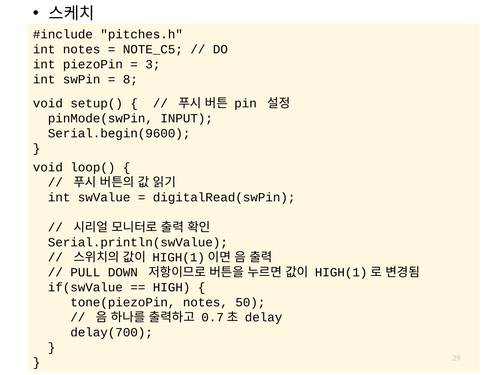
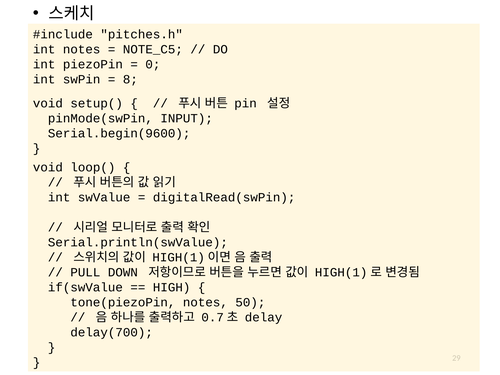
3: 3 -> 0 (153, 65)
